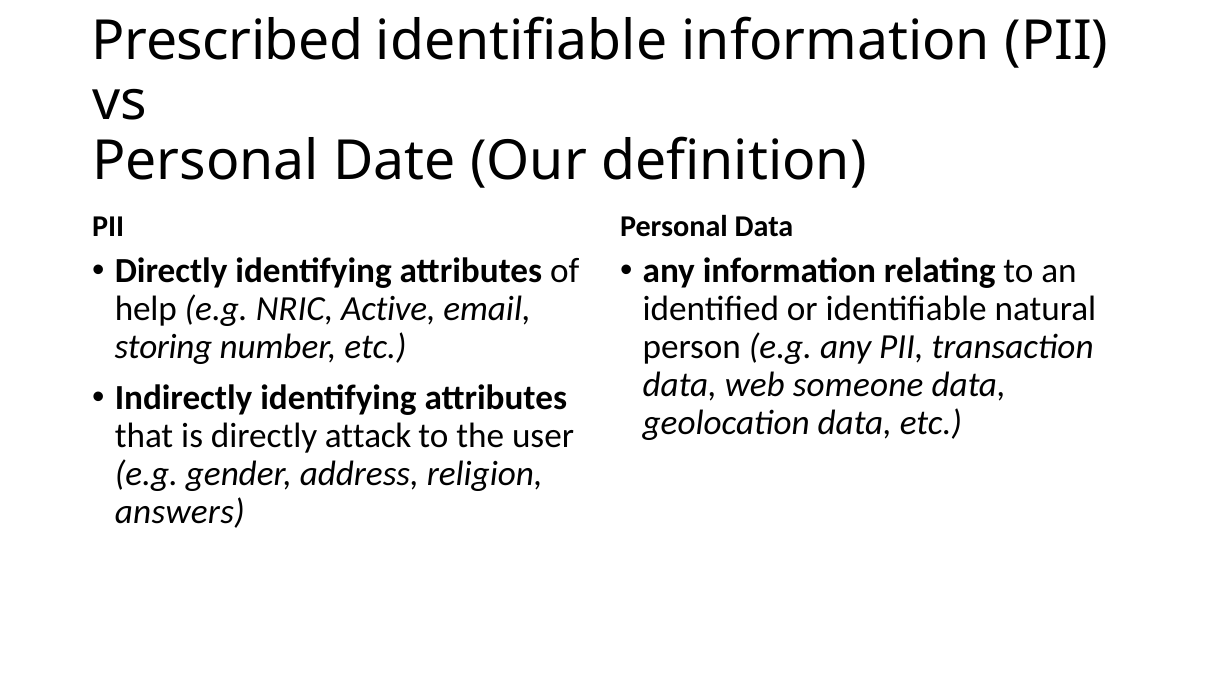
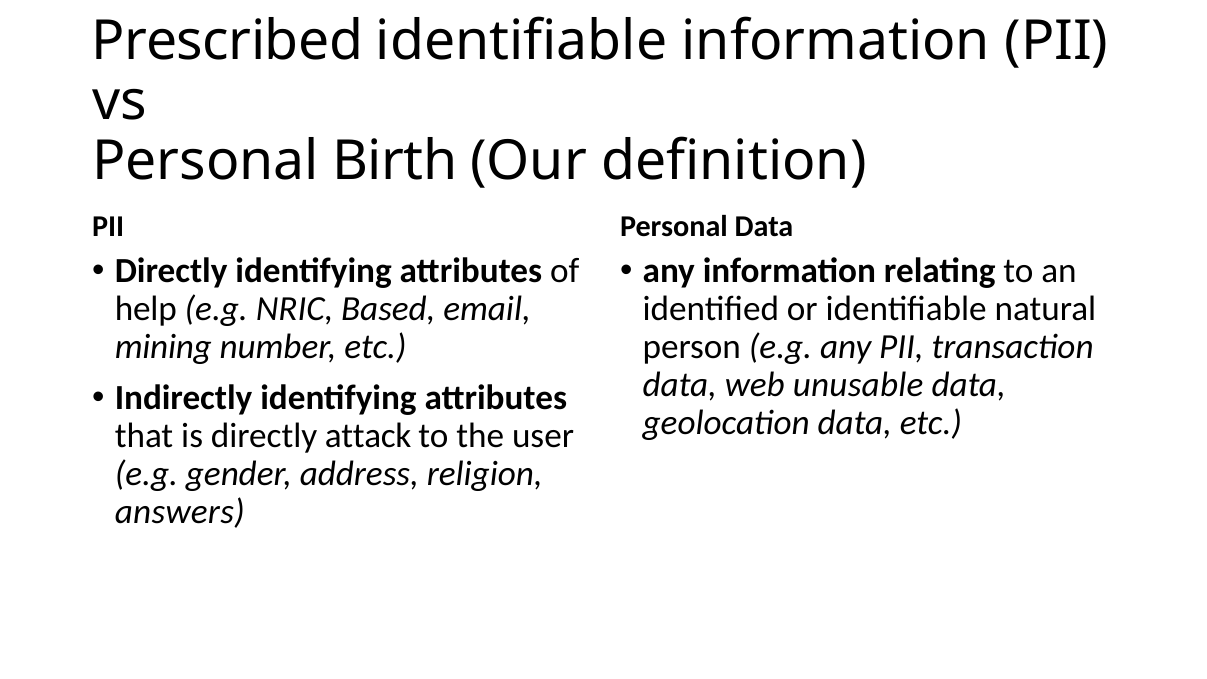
Date: Date -> Birth (395, 161)
Active: Active -> Based (388, 309)
storing: storing -> mining (163, 347)
someone: someone -> unusable (858, 385)
